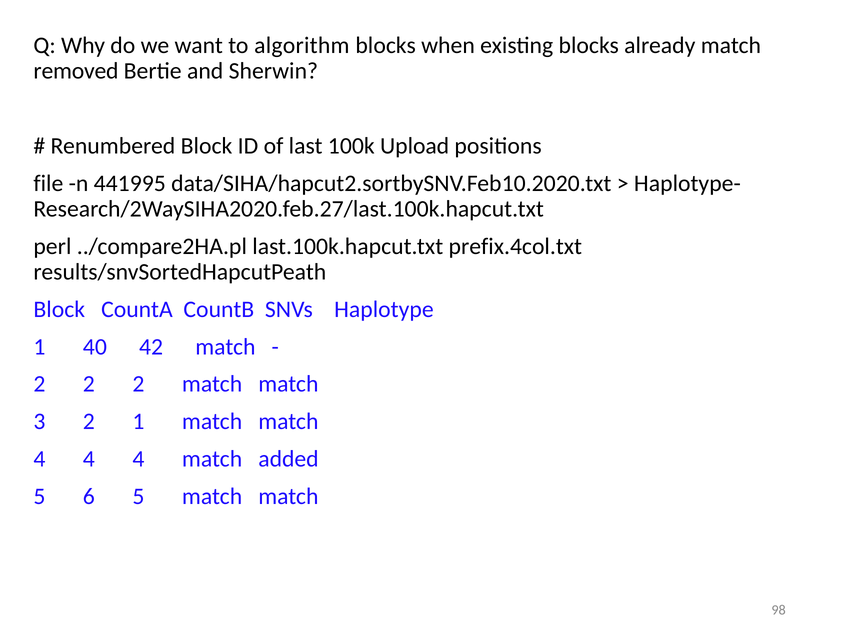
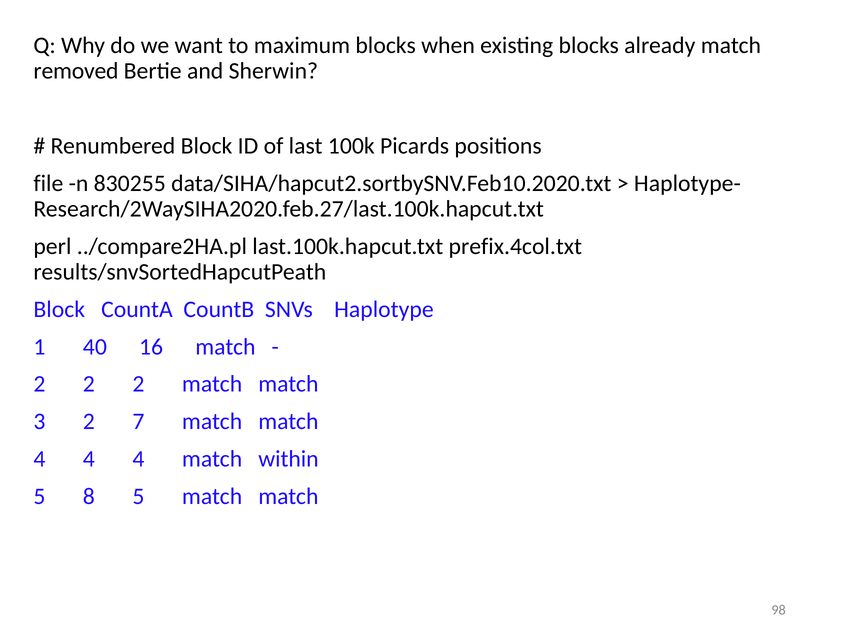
algorithm: algorithm -> maximum (302, 45)
Upload: Upload -> Picards (415, 146)
441995: 441995 -> 830255 (130, 183)
42: 42 -> 16 (151, 347)
2 1: 1 -> 7 (138, 422)
added: added -> within (288, 460)
6: 6 -> 8 (89, 497)
